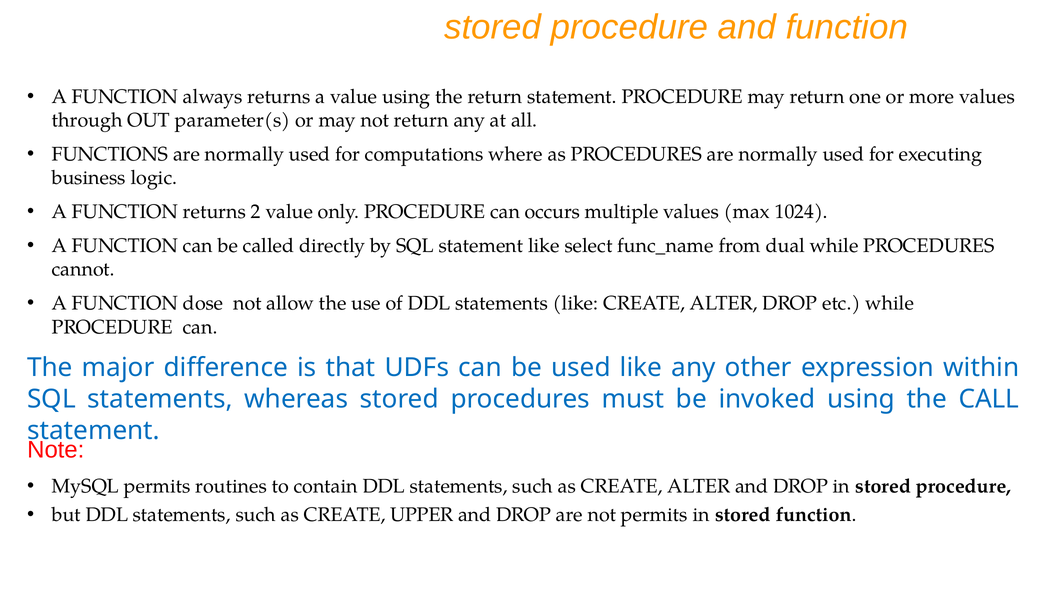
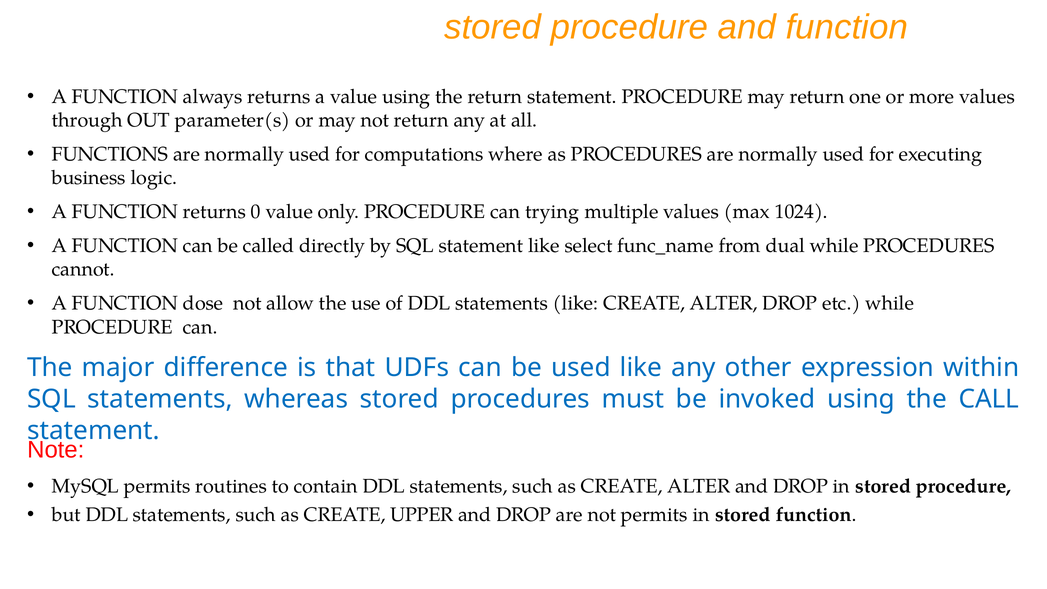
2: 2 -> 0 (256, 212)
occurs: occurs -> trying (552, 212)
